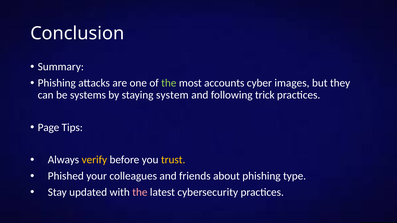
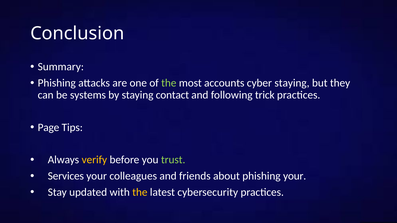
cyber images: images -> staying (292, 83)
system: system -> contact (172, 95)
trust colour: yellow -> light green (173, 160)
Phished: Phished -> Services (66, 176)
phishing type: type -> your (295, 176)
the colour: pink -> yellow (140, 192)
